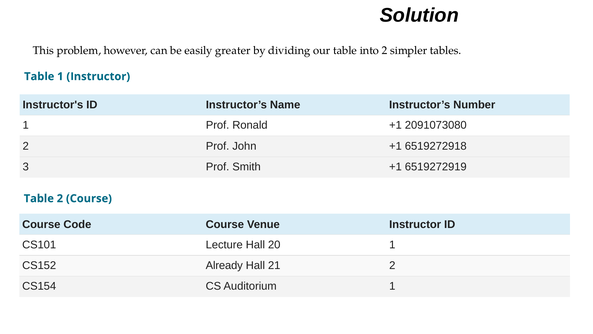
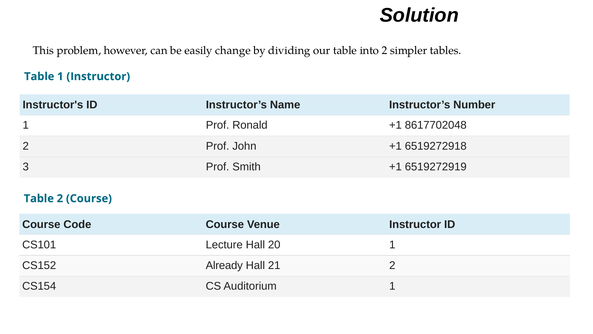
greater: greater -> change (233, 50)
2091073080: 2091073080 -> 8617702048 (436, 125)
